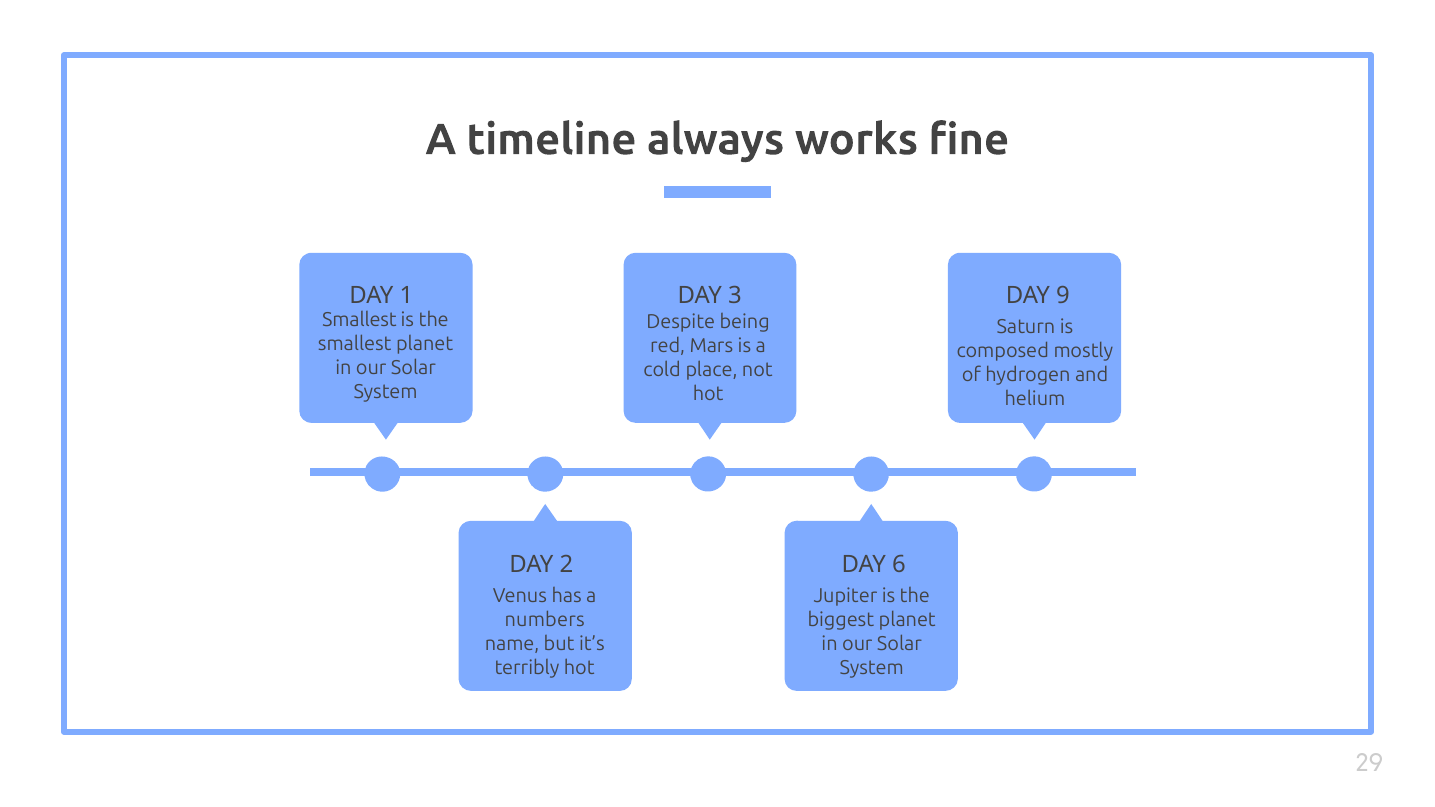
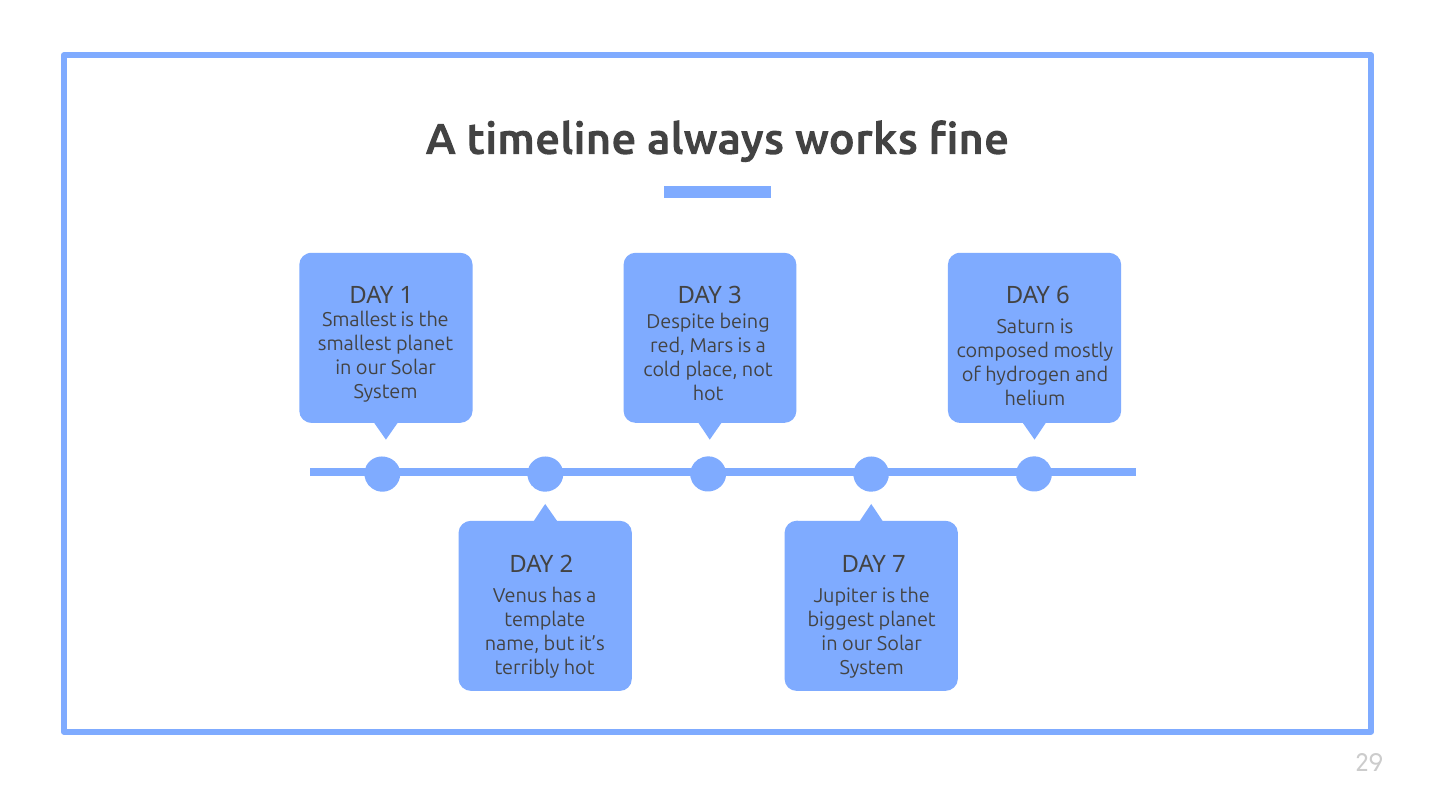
9: 9 -> 6 (1063, 295)
6: 6 -> 7 (899, 564)
numbers: numbers -> template (545, 620)
